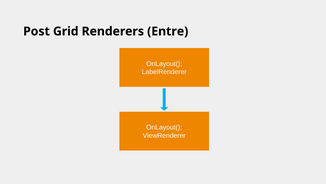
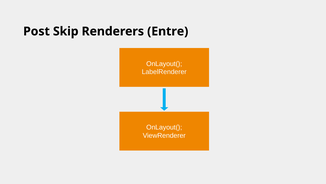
Grid: Grid -> Skip (66, 31)
